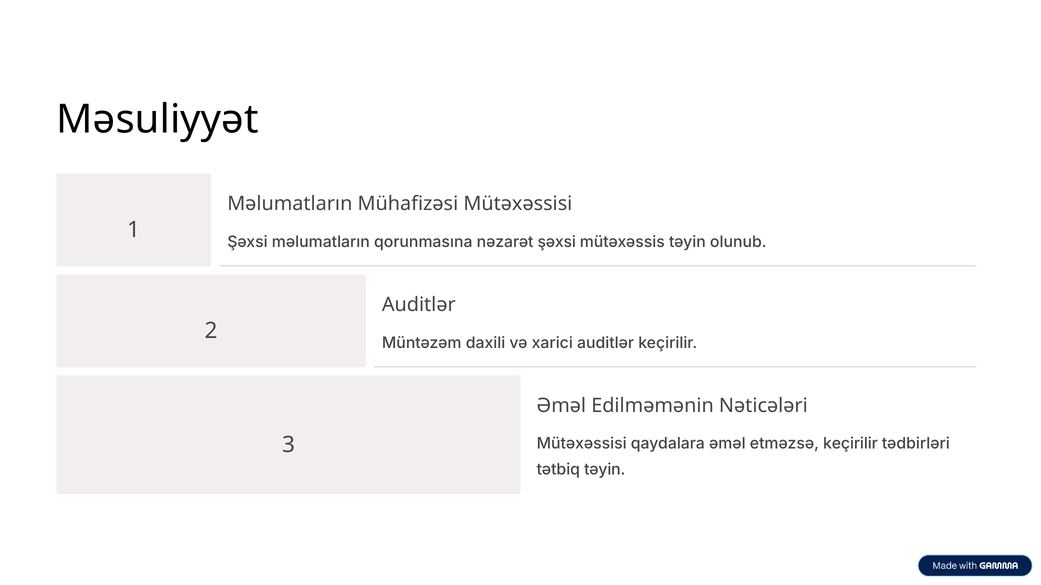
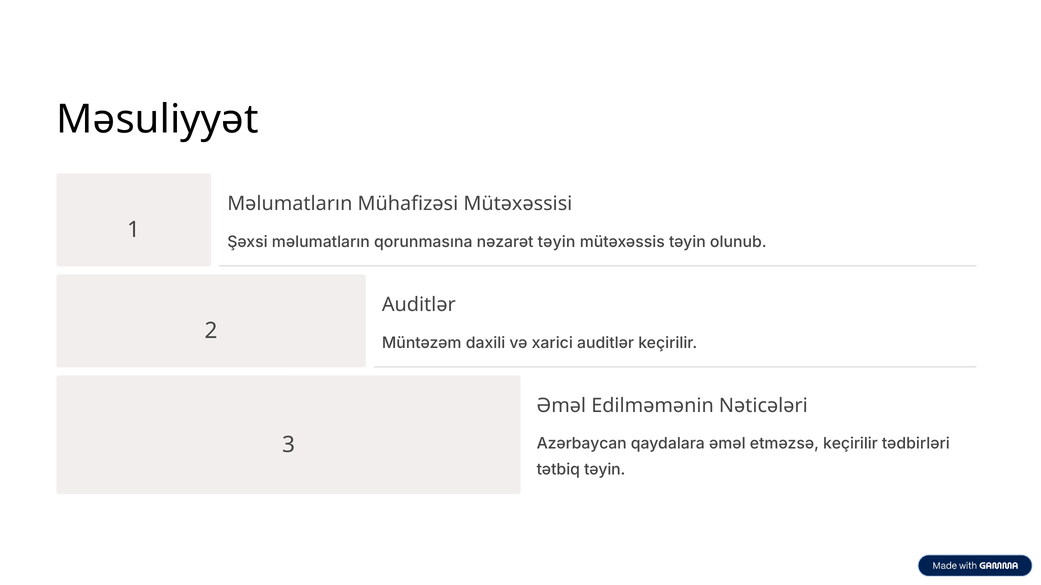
nəzarət şəxsi: şəxsi -> təyin (557, 242)
Mütəxəssisi: Mütəxəssisi -> Azərbaycan (582, 444)
